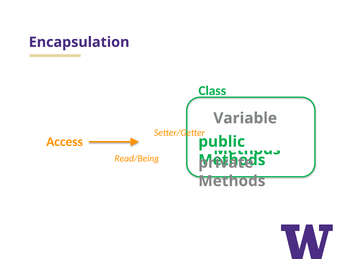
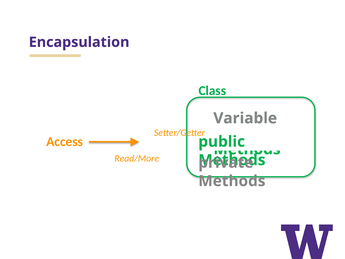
Read/Being: Read/Being -> Read/More (137, 158)
